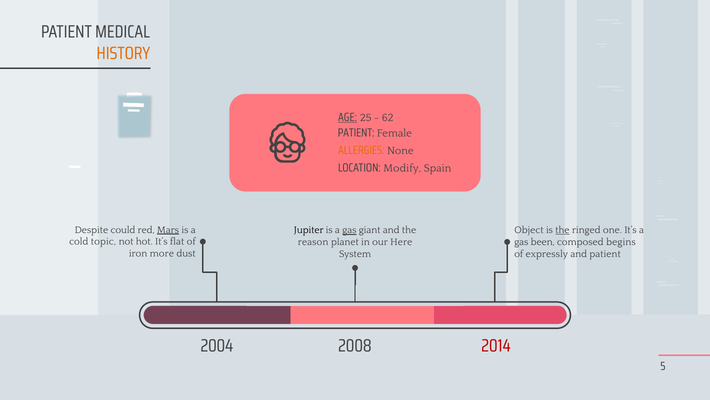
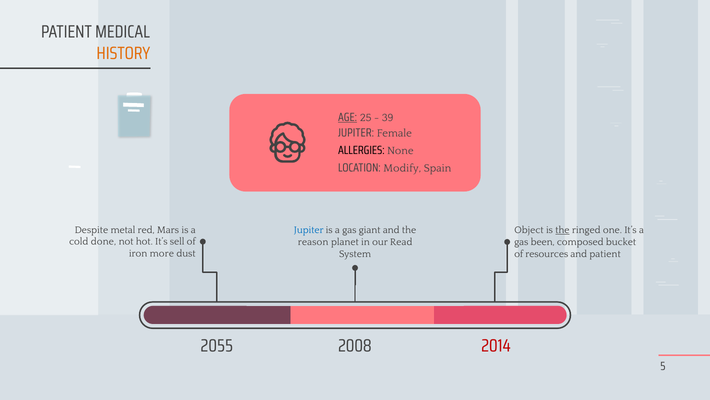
62: 62 -> 39 (388, 117)
PATIENT: PATIENT -> JUPITER (356, 133)
ALLERGIES colour: orange -> black (361, 150)
could: could -> metal (123, 229)
Mars underline: present -> none (168, 229)
Jupiter colour: black -> blue (309, 230)
gas underline: present -> none (349, 230)
topic: topic -> done (103, 241)
flat: flat -> sell (177, 241)
begins: begins -> bucket (621, 242)
Here: Here -> Read (401, 242)
expressly: expressly -> resources (547, 253)
2004: 2004 -> 2055 (217, 345)
